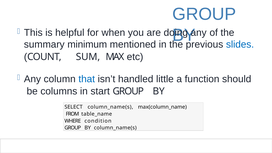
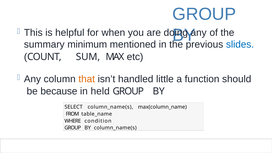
that colour: blue -> orange (87, 79)
columns: columns -> because (59, 91)
start: start -> held (100, 91)
